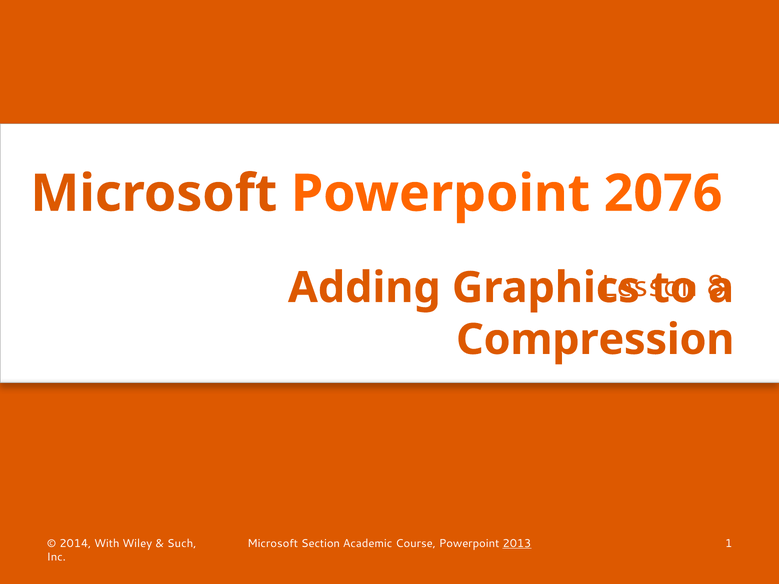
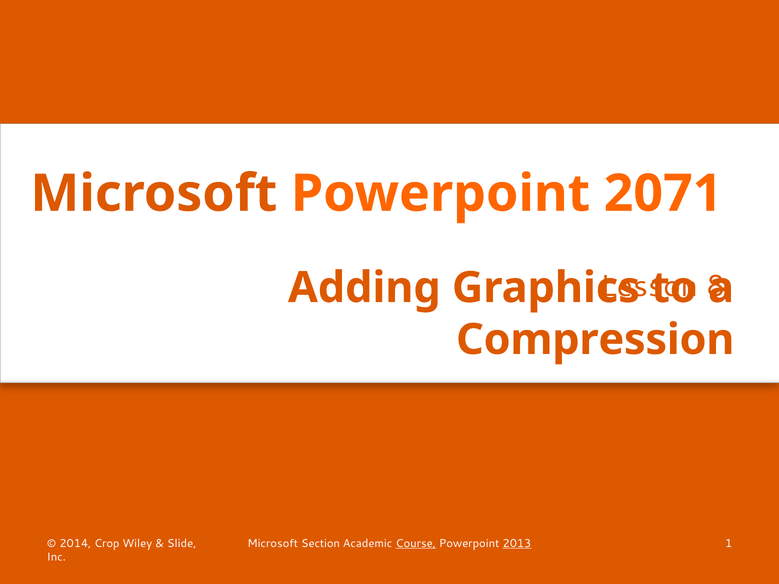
2076: 2076 -> 2071 (663, 194)
With: With -> Crop (107, 544)
Such: Such -> Slide (182, 544)
Course underline: none -> present (416, 544)
